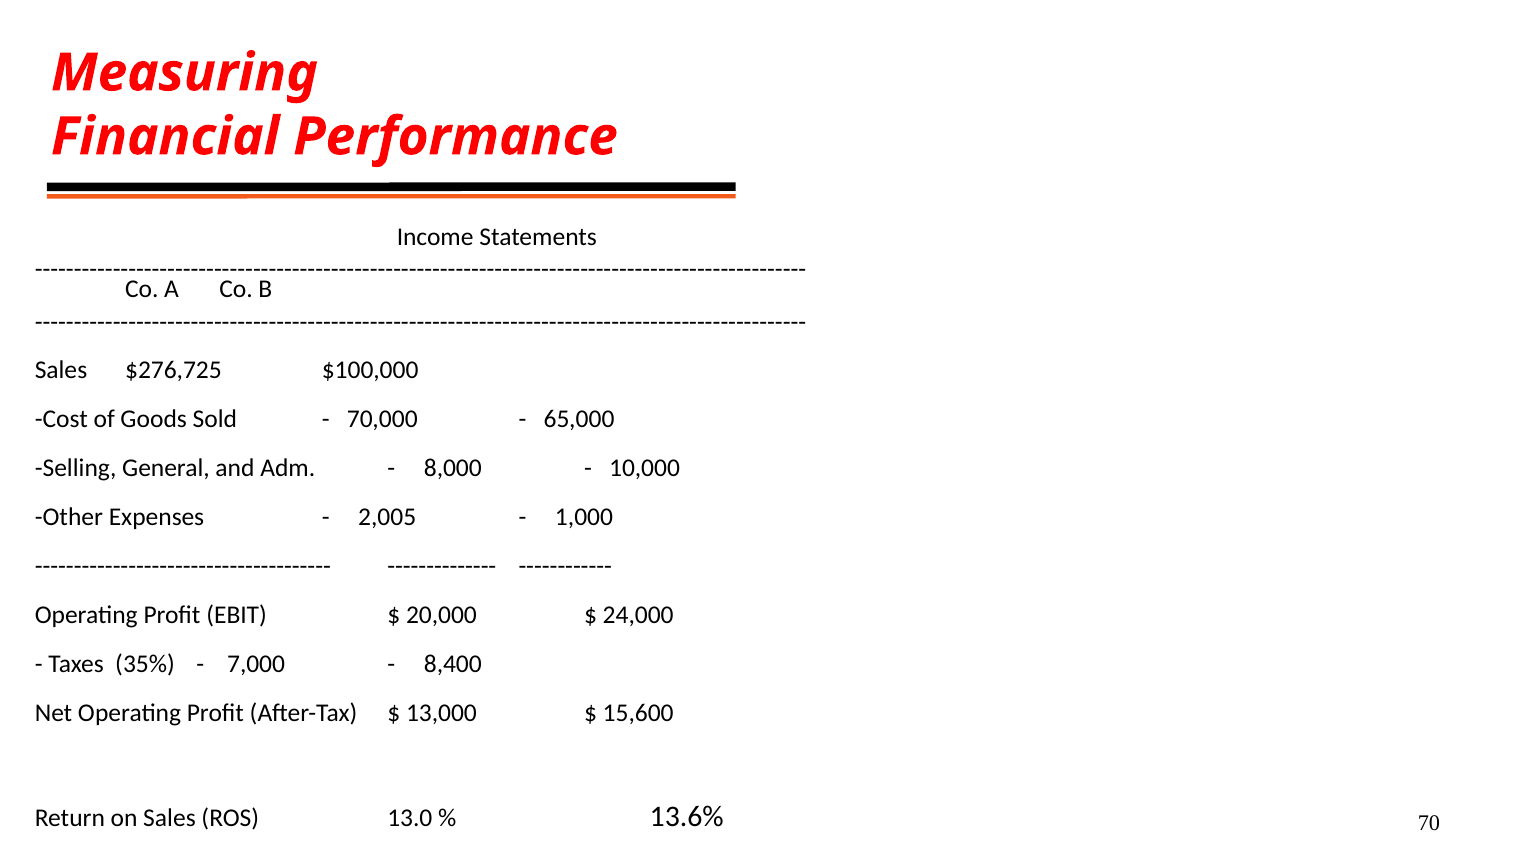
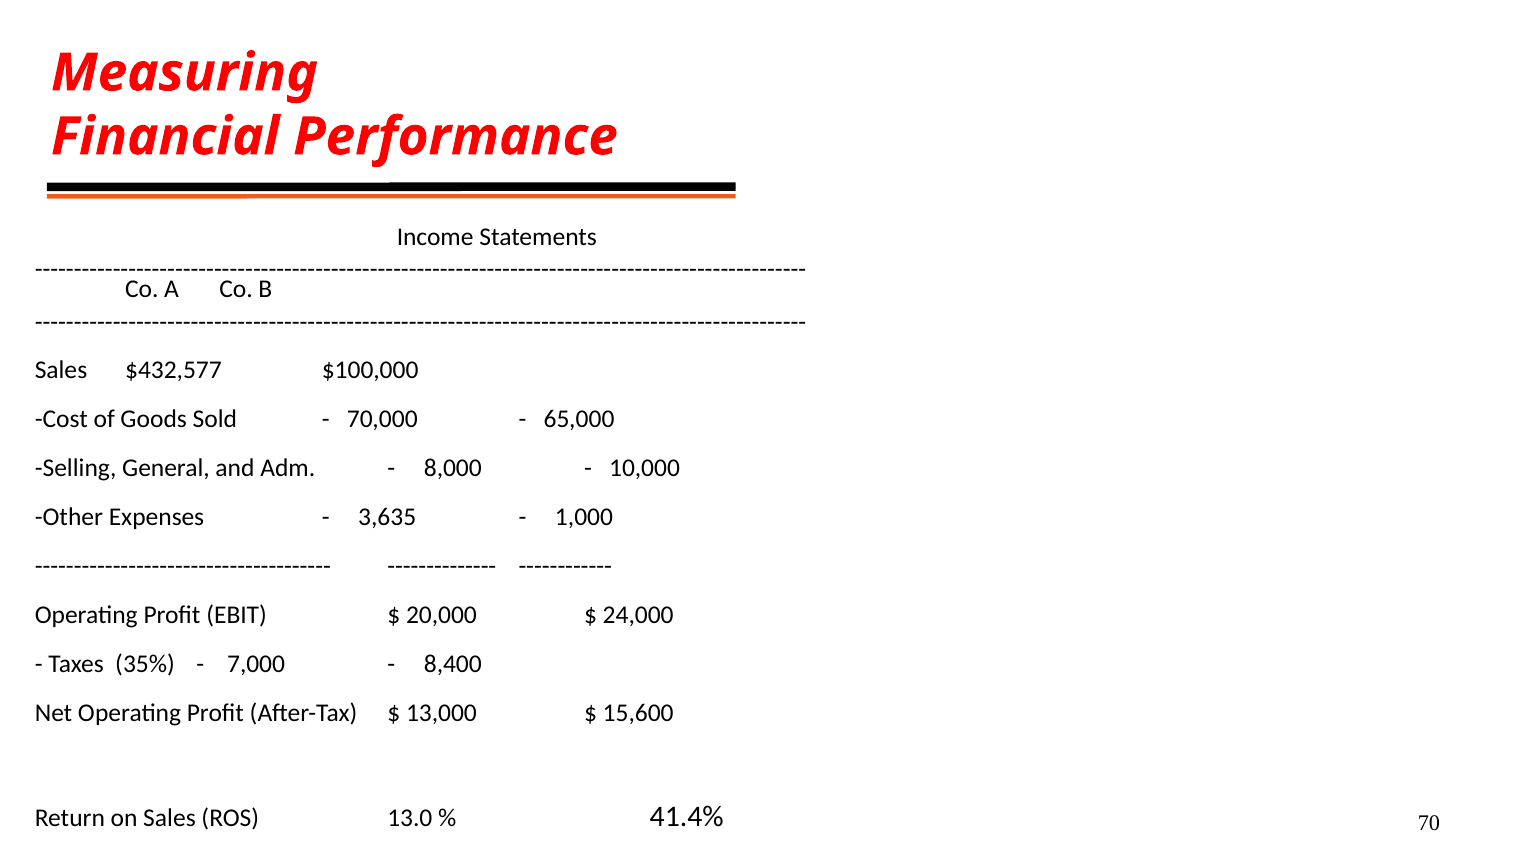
$276,725: $276,725 -> $432,577 (173, 370)
2,005: 2,005 -> 3,635 (387, 517)
13.6%: 13.6% -> 41.4% (687, 817)
